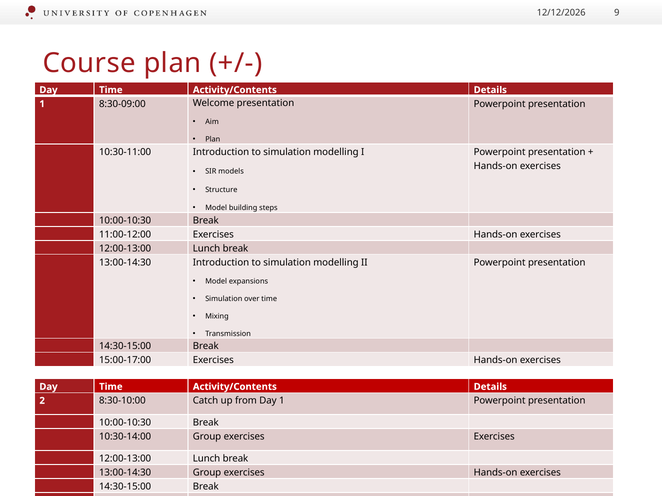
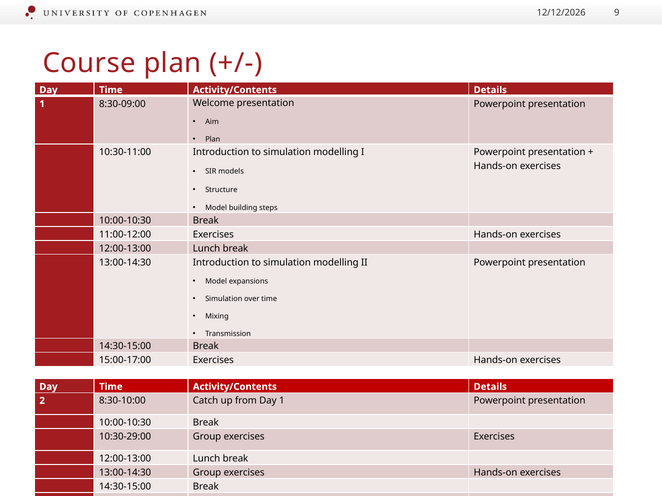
10:30-14:00: 10:30-14:00 -> 10:30-29:00 (125, 437)
